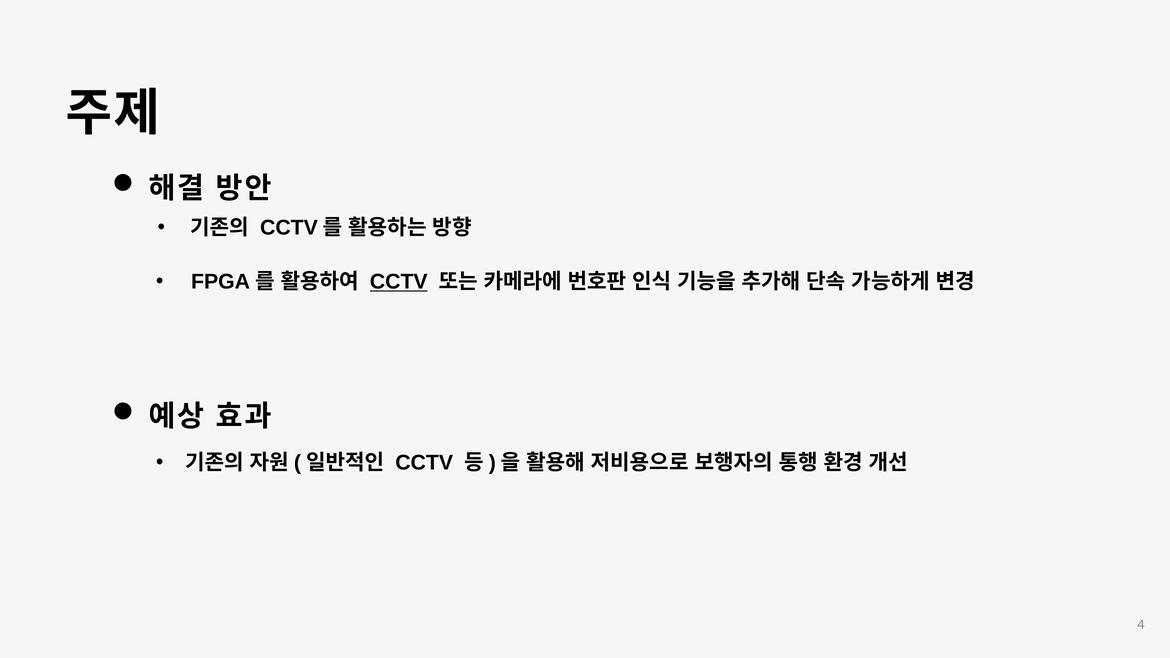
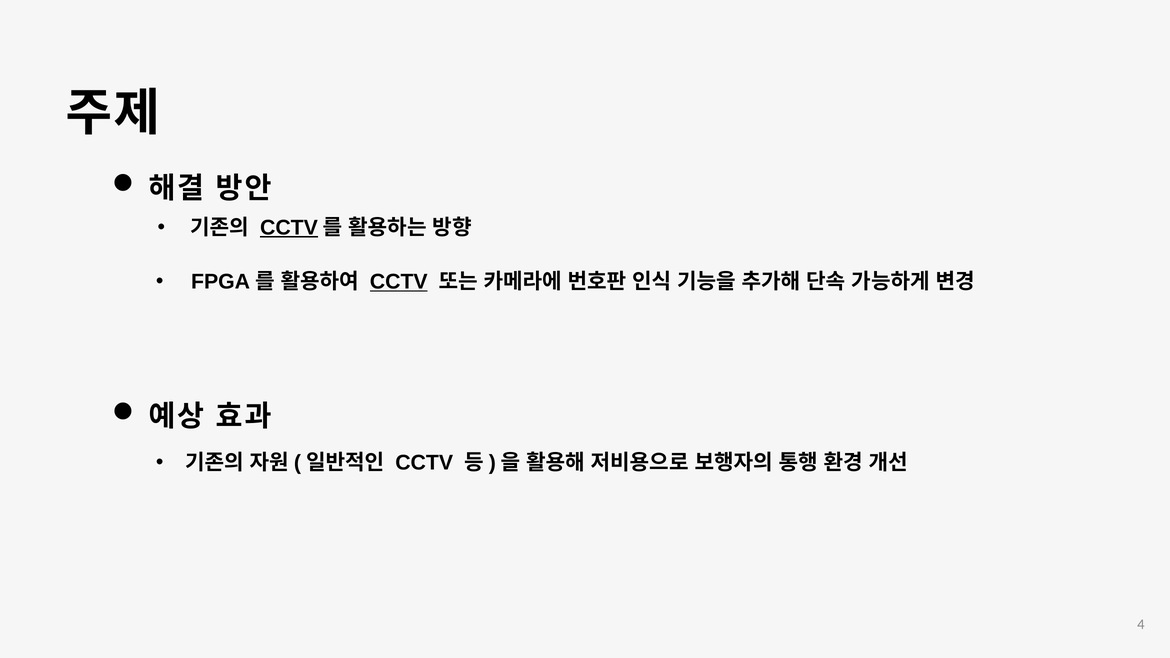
CCTV underline: none -> present (289, 228)
